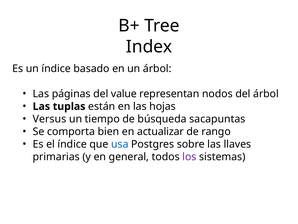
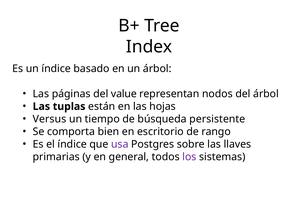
sacapuntas: sacapuntas -> persistente (217, 119)
actualizar: actualizar -> escritorio (160, 131)
usa colour: blue -> purple (120, 144)
